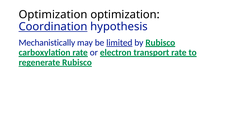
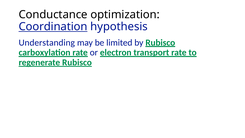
Optimization: Optimization -> Conductance (53, 15)
Mechanistically: Mechanistically -> Understanding (47, 43)
limited underline: present -> none (119, 43)
